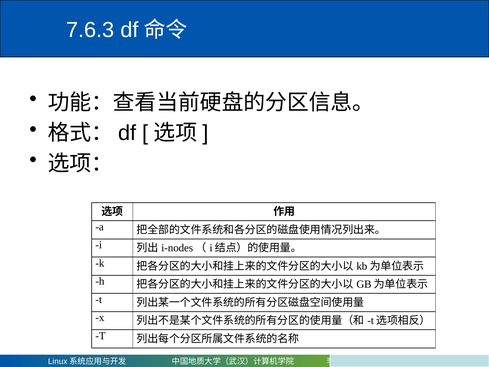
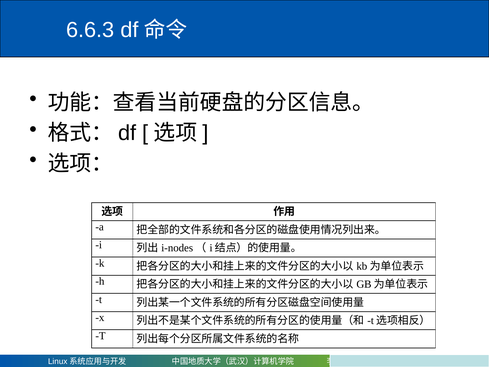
7.6.3: 7.6.3 -> 6.6.3 (90, 30)
